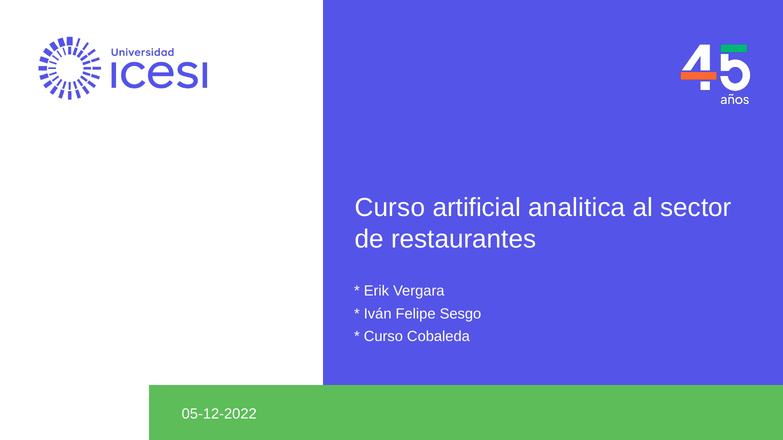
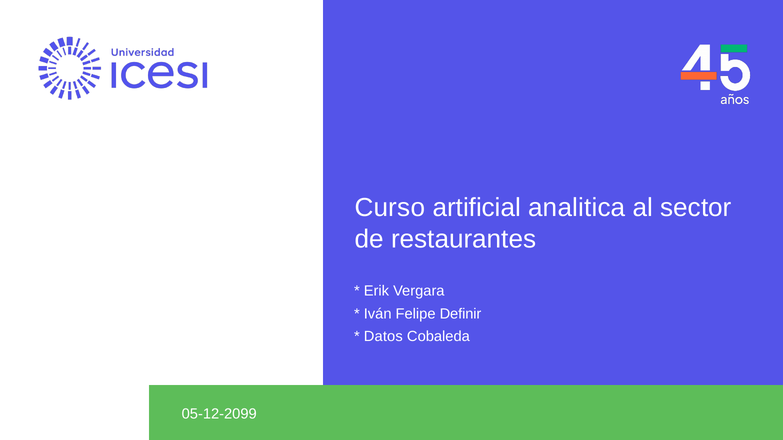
Sesgo: Sesgo -> Definir (460, 314)
Curso: Curso -> Datos (383, 337)
05-12-2022: 05-12-2022 -> 05-12-2099 (219, 414)
